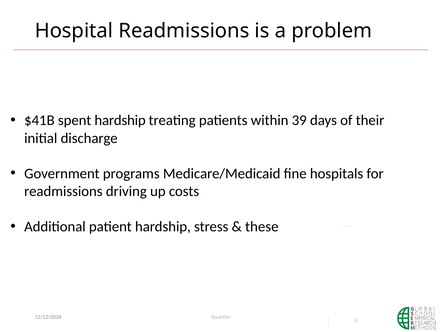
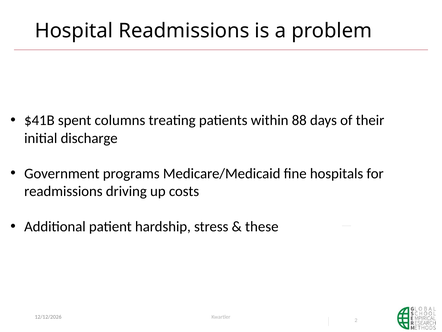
spent hardship: hardship -> columns (120, 120)
39: 39 -> 88 (299, 120)
